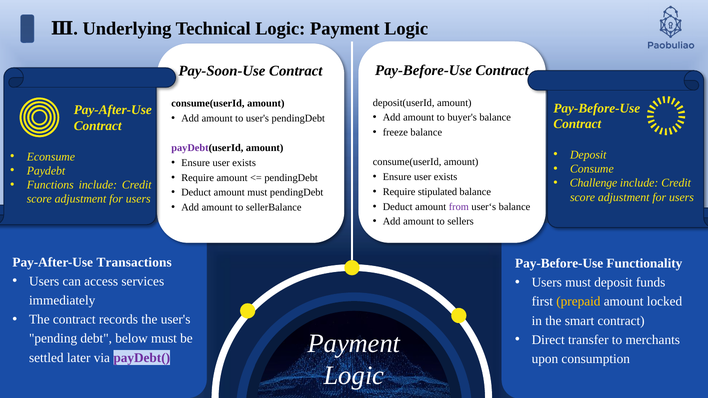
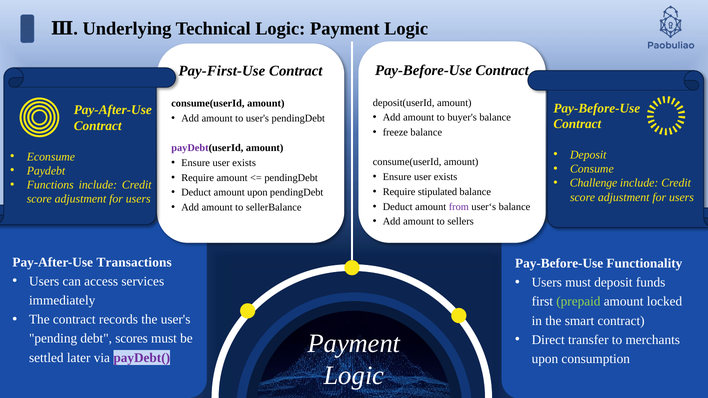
Pay-Soon-Use: Pay-Soon-Use -> Pay-First-Use (222, 71)
amount must: must -> upon (257, 193)
prepaid colour: yellow -> light green (578, 302)
below: below -> scores (132, 339)
